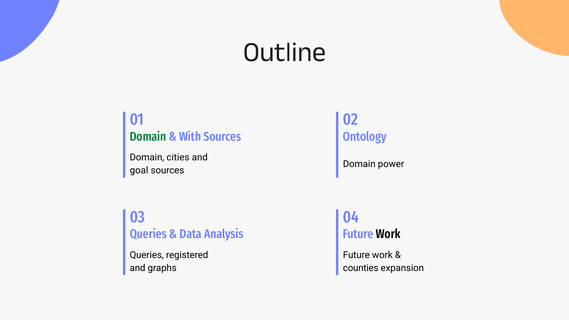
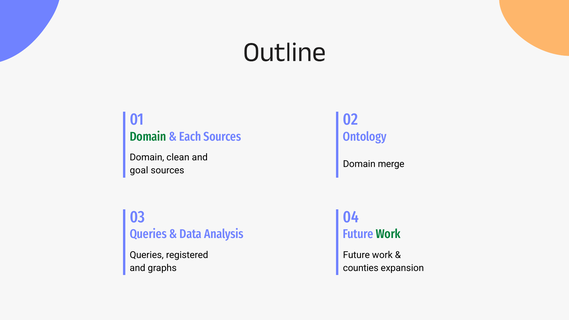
With: With -> Each (190, 137)
cities: cities -> clean (178, 157)
power: power -> merge (391, 164)
Work colour: black -> green (388, 234)
